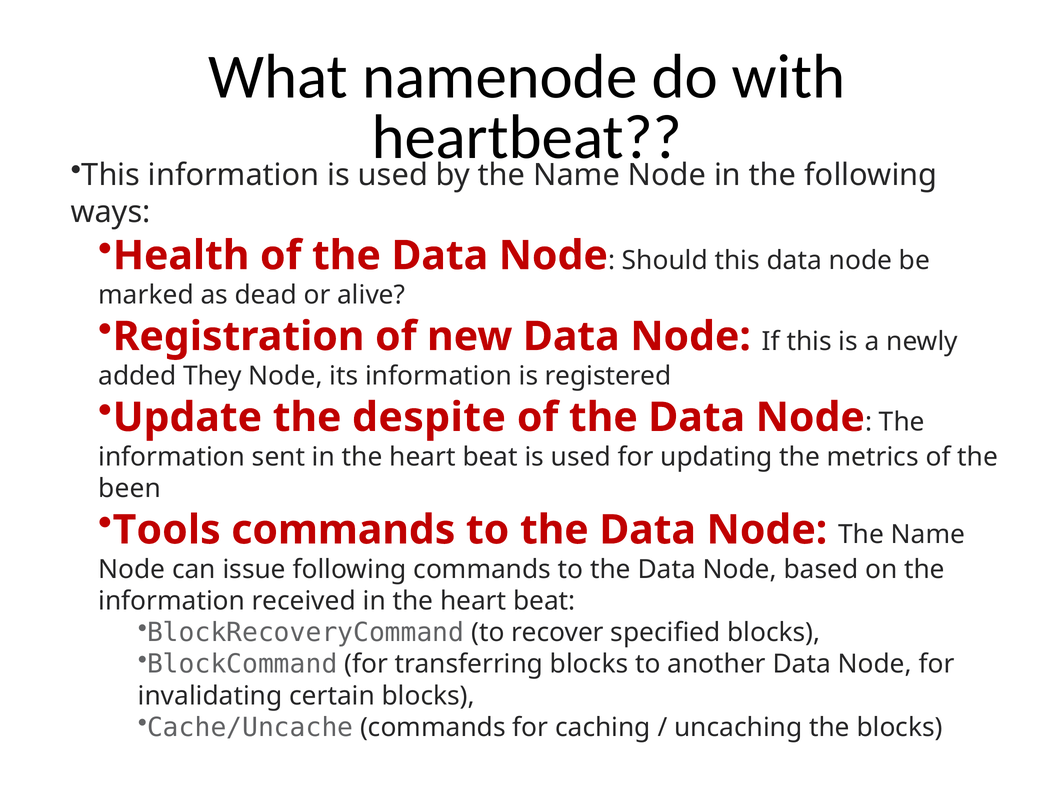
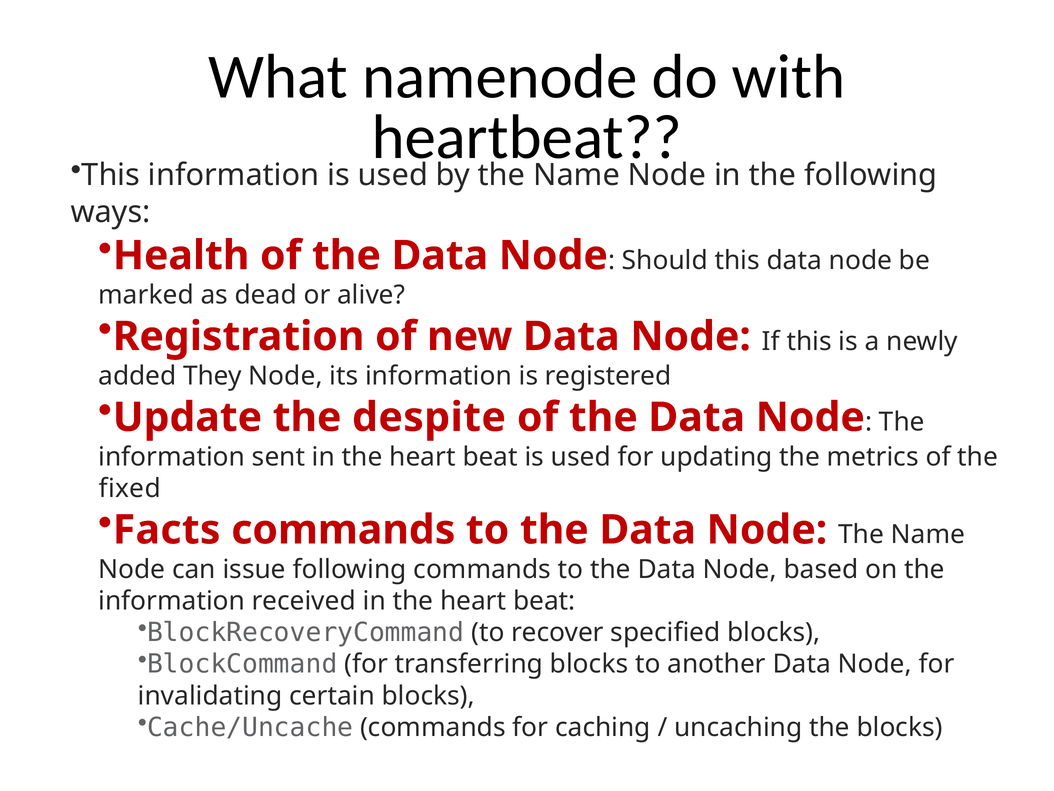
been: been -> fixed (130, 488)
Tools: Tools -> Facts (167, 530)
